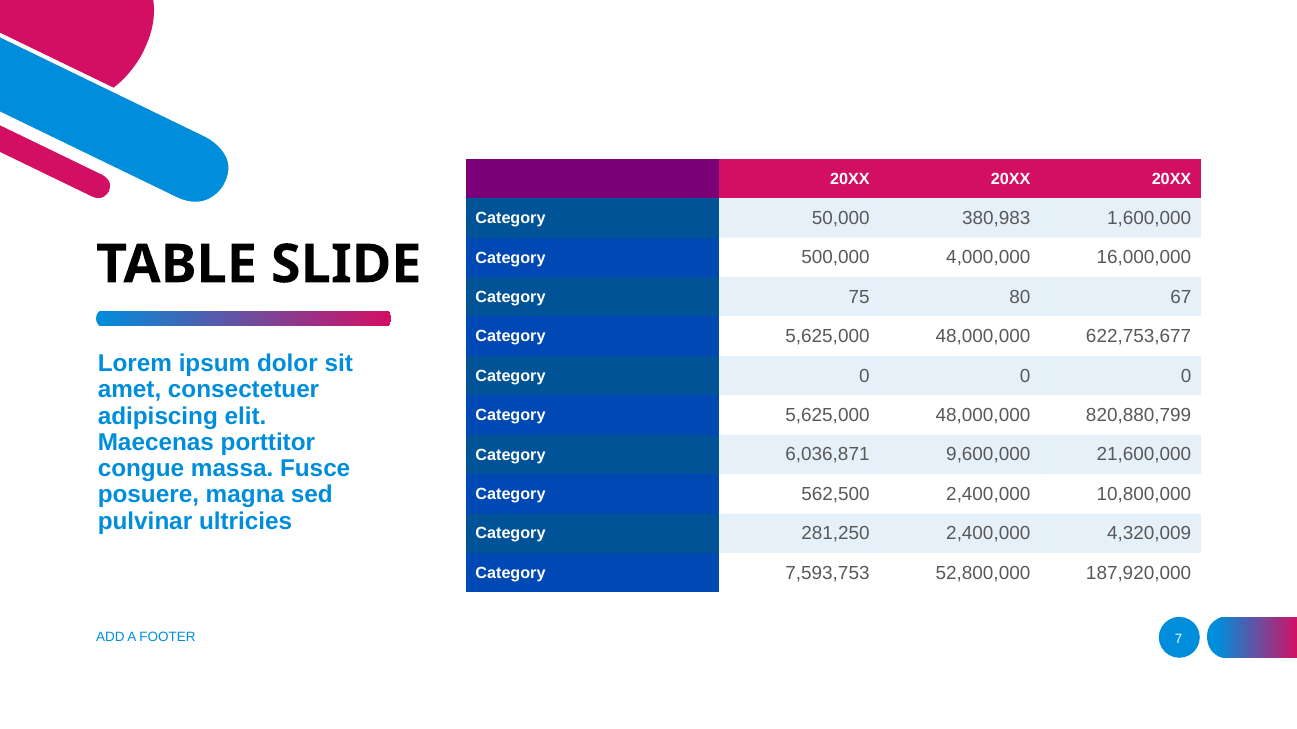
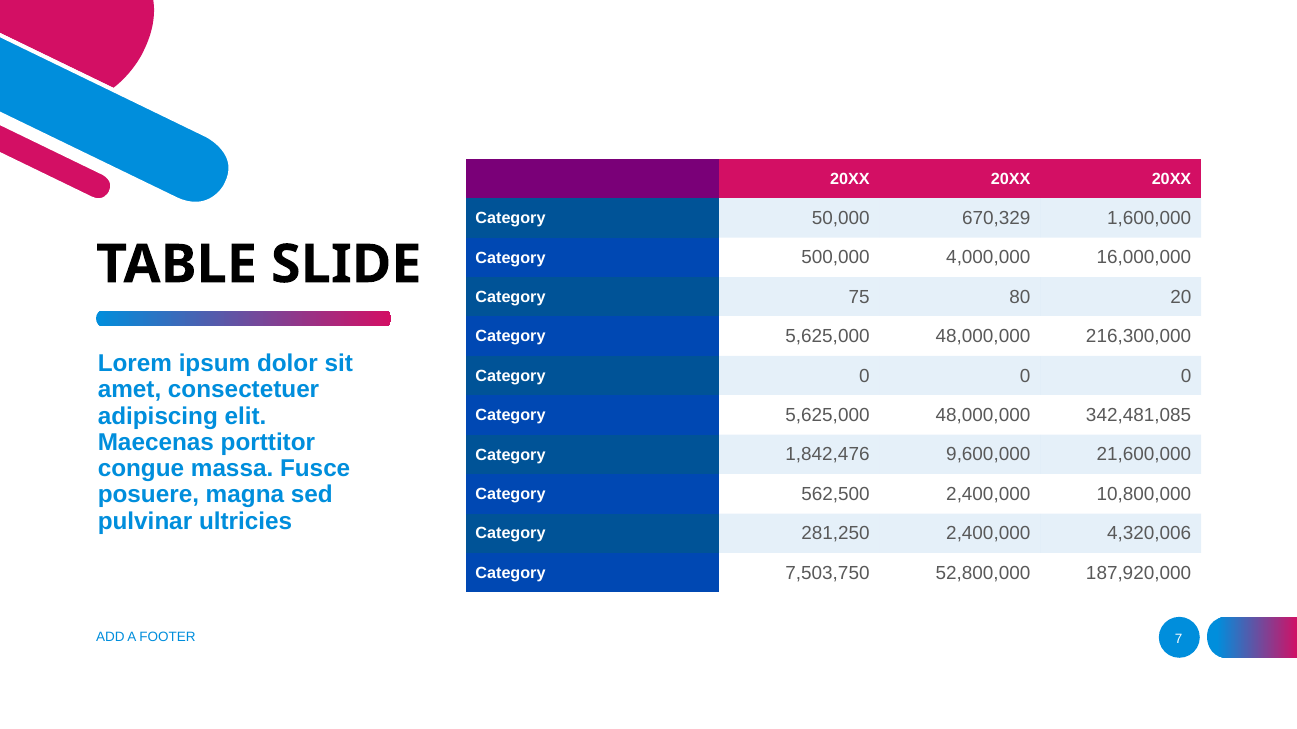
380,983: 380,983 -> 670,329 (996, 218)
67: 67 -> 20 (1181, 297)
622,753,677: 622,753,677 -> 216,300,000 (1139, 337)
820,880,799: 820,880,799 -> 342,481,085 (1139, 416)
6,036,871: 6,036,871 -> 1,842,476 (827, 455)
4,320,009: 4,320,009 -> 4,320,006 (1149, 534)
7,593,753: 7,593,753 -> 7,503,750 (827, 573)
